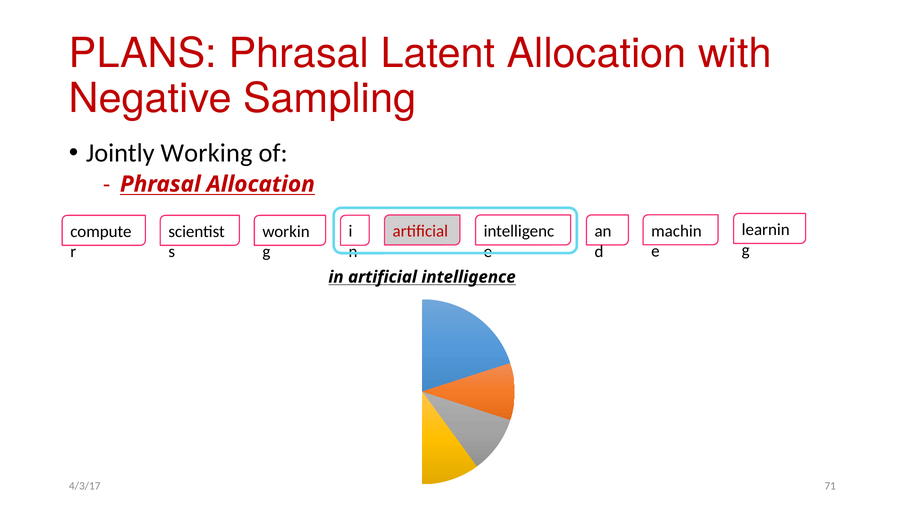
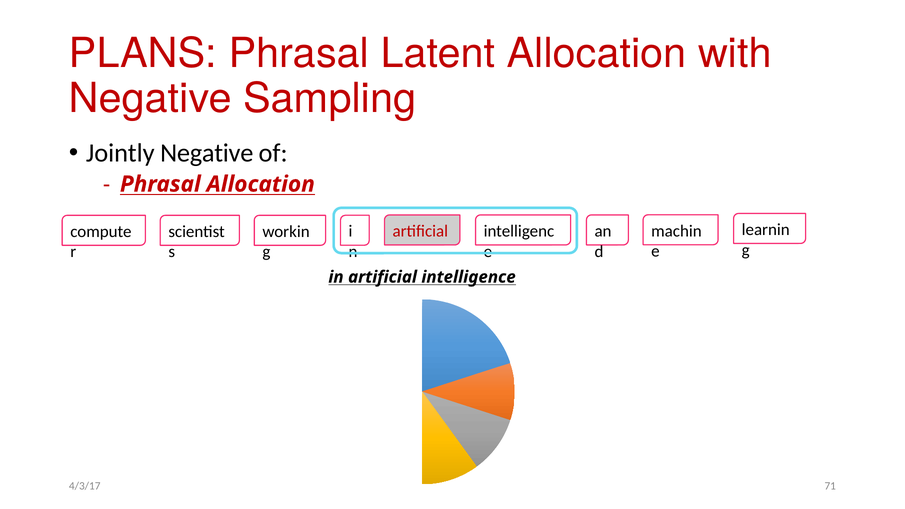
Jointly Working: Working -> Negative (207, 153)
